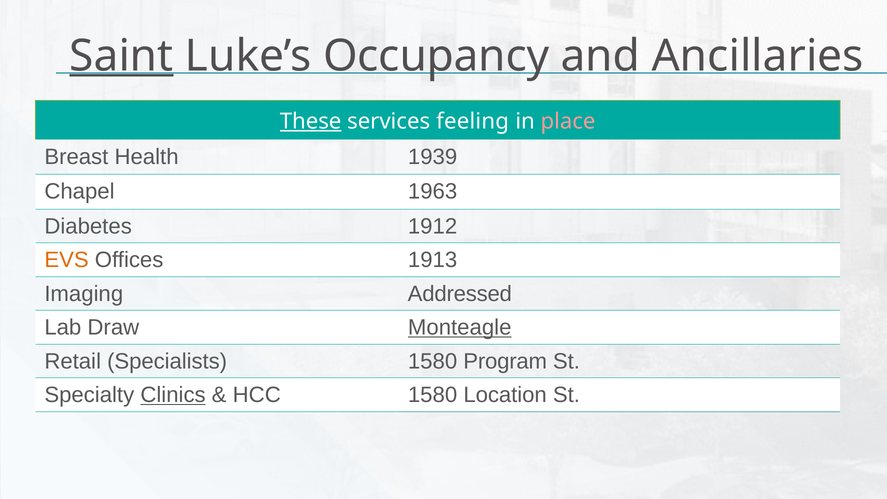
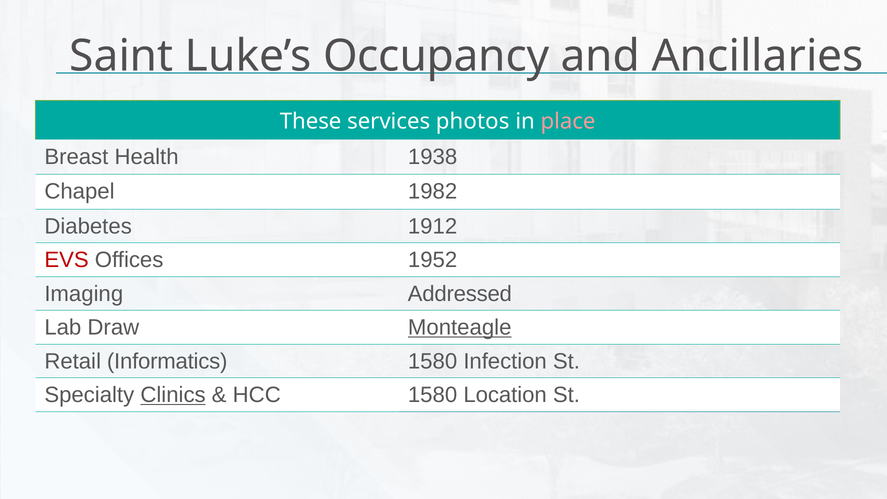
Saint underline: present -> none (121, 56)
These underline: present -> none (311, 121)
feeling: feeling -> photos (473, 121)
1939: 1939 -> 1938 (433, 157)
1963: 1963 -> 1982 (433, 192)
EVS colour: orange -> red (67, 260)
1913: 1913 -> 1952 (433, 260)
Specialists: Specialists -> Informatics (167, 361)
Program: Program -> Infection (505, 361)
